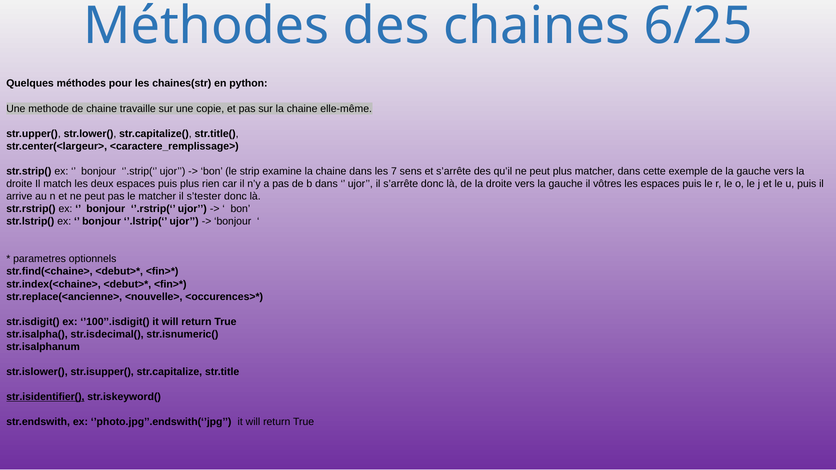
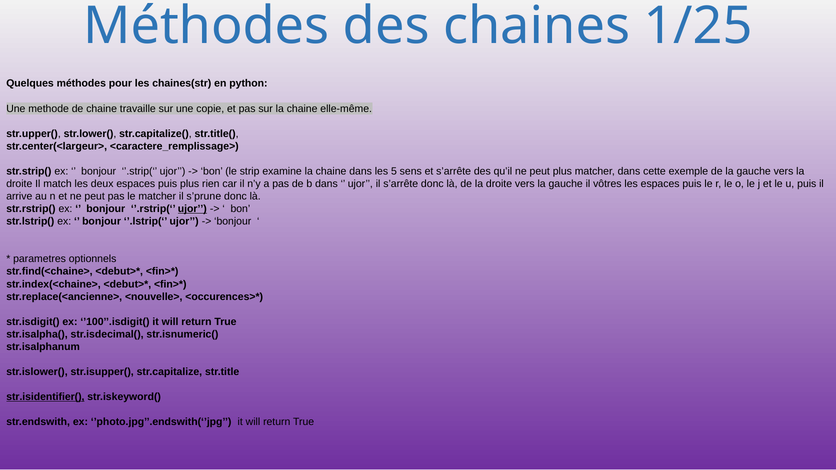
6/25: 6/25 -> 1/25 (698, 26)
7: 7 -> 5 (394, 171)
s’tester: s’tester -> s’prune (204, 196)
ujor underline: none -> present (192, 209)
